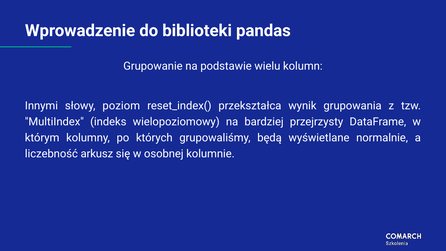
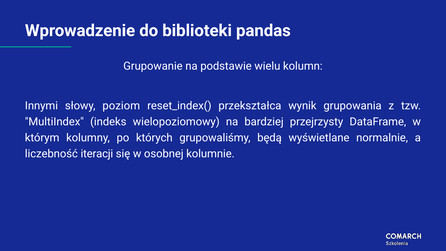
arkusz: arkusz -> iteracji (97, 154)
